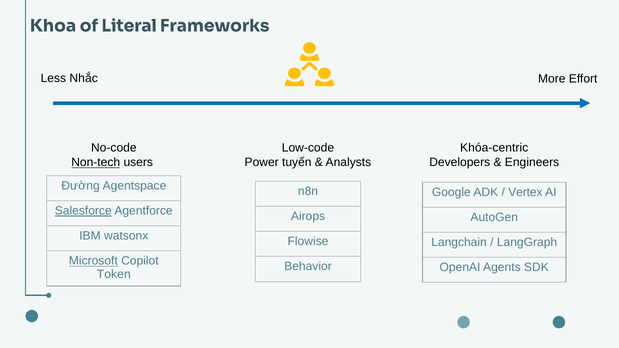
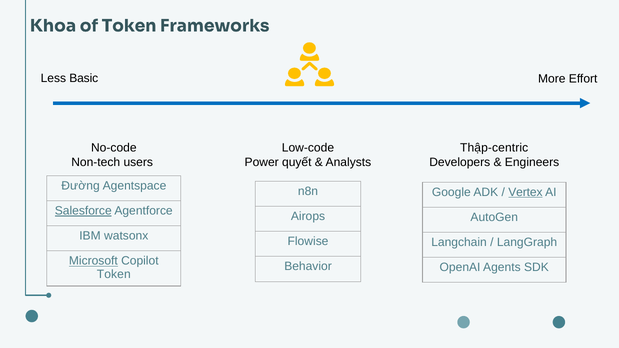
of Literal: Literal -> Token (129, 26)
Nhắc: Nhắc -> Basic (84, 79)
Khóa-centric: Khóa-centric -> Thập-centric (494, 148)
tuyến: tuyến -> quyết (297, 162)
Non-tech underline: present -> none (96, 163)
Vertex underline: none -> present (525, 192)
